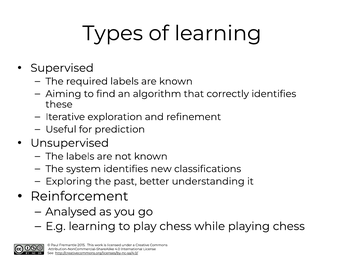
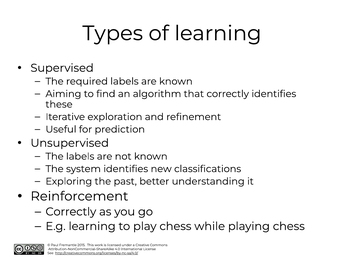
Analysed: Analysed -> Correctly (71, 212)
